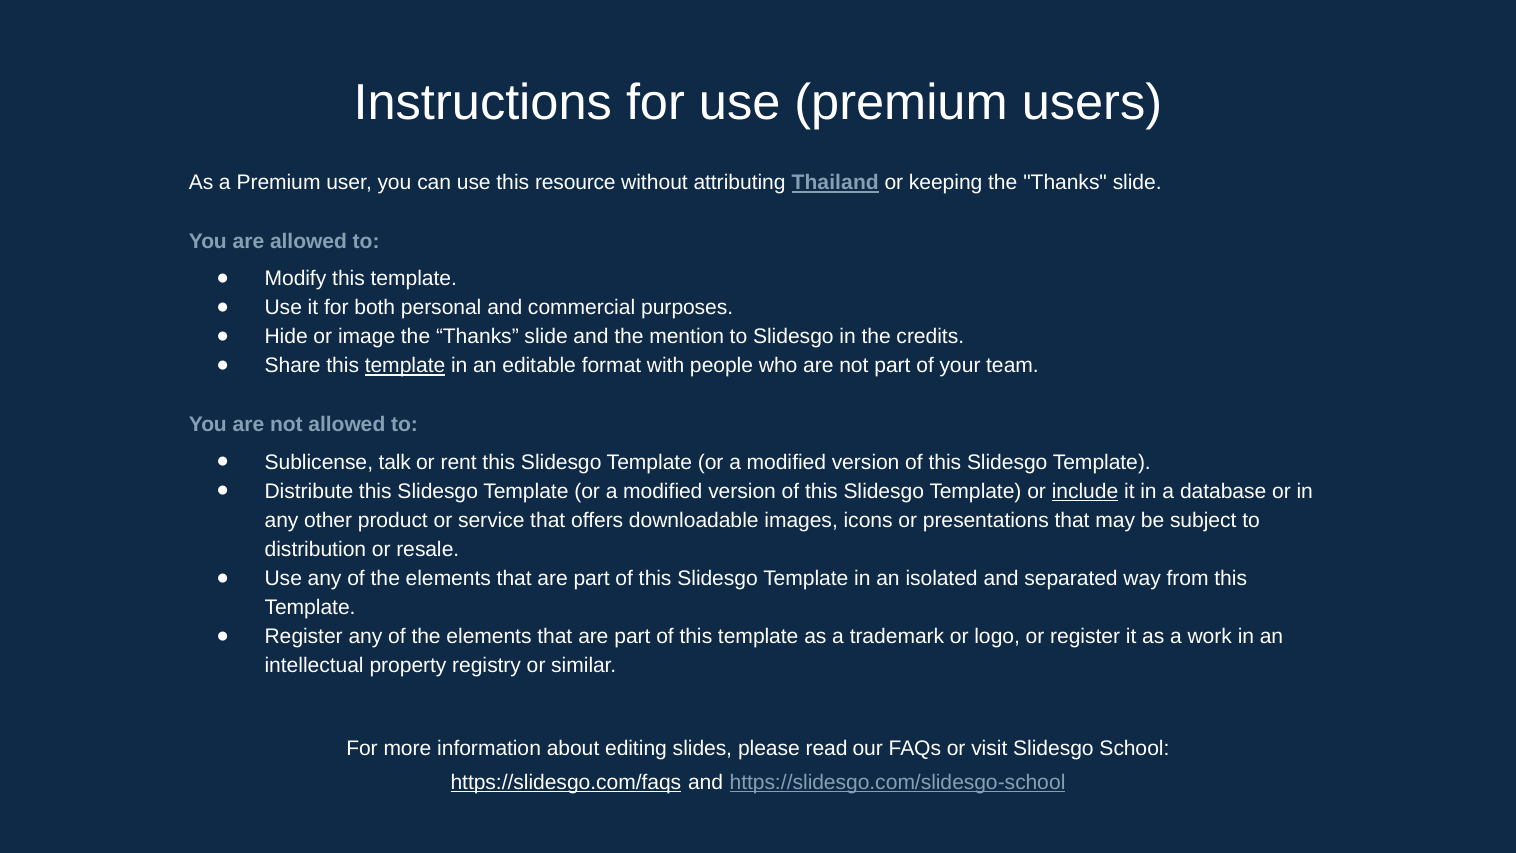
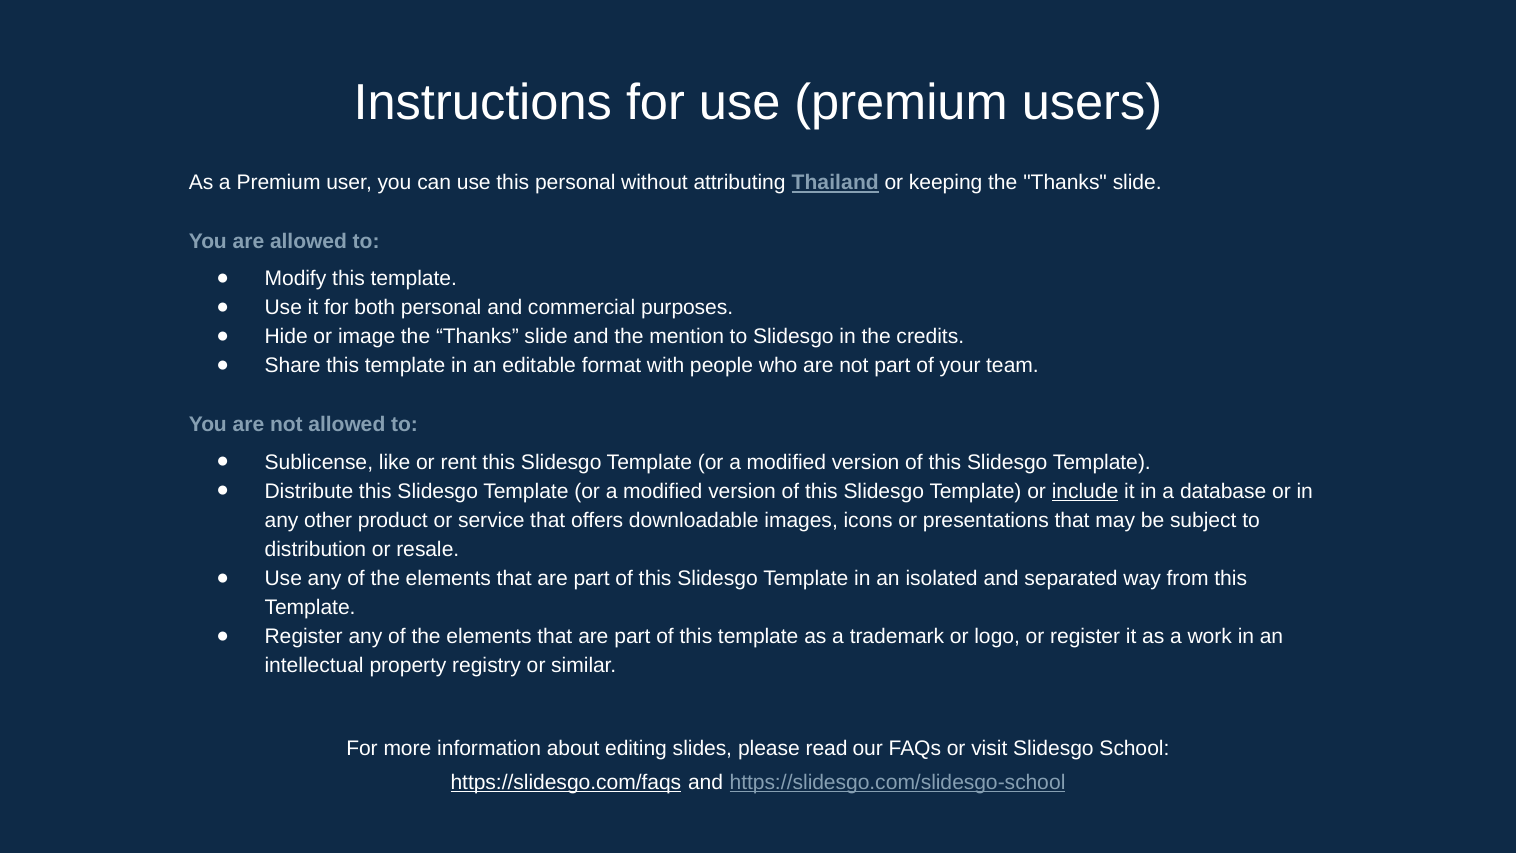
this resource: resource -> personal (575, 183)
template underline: present -> none (405, 366)
talk: talk -> like (395, 462)
